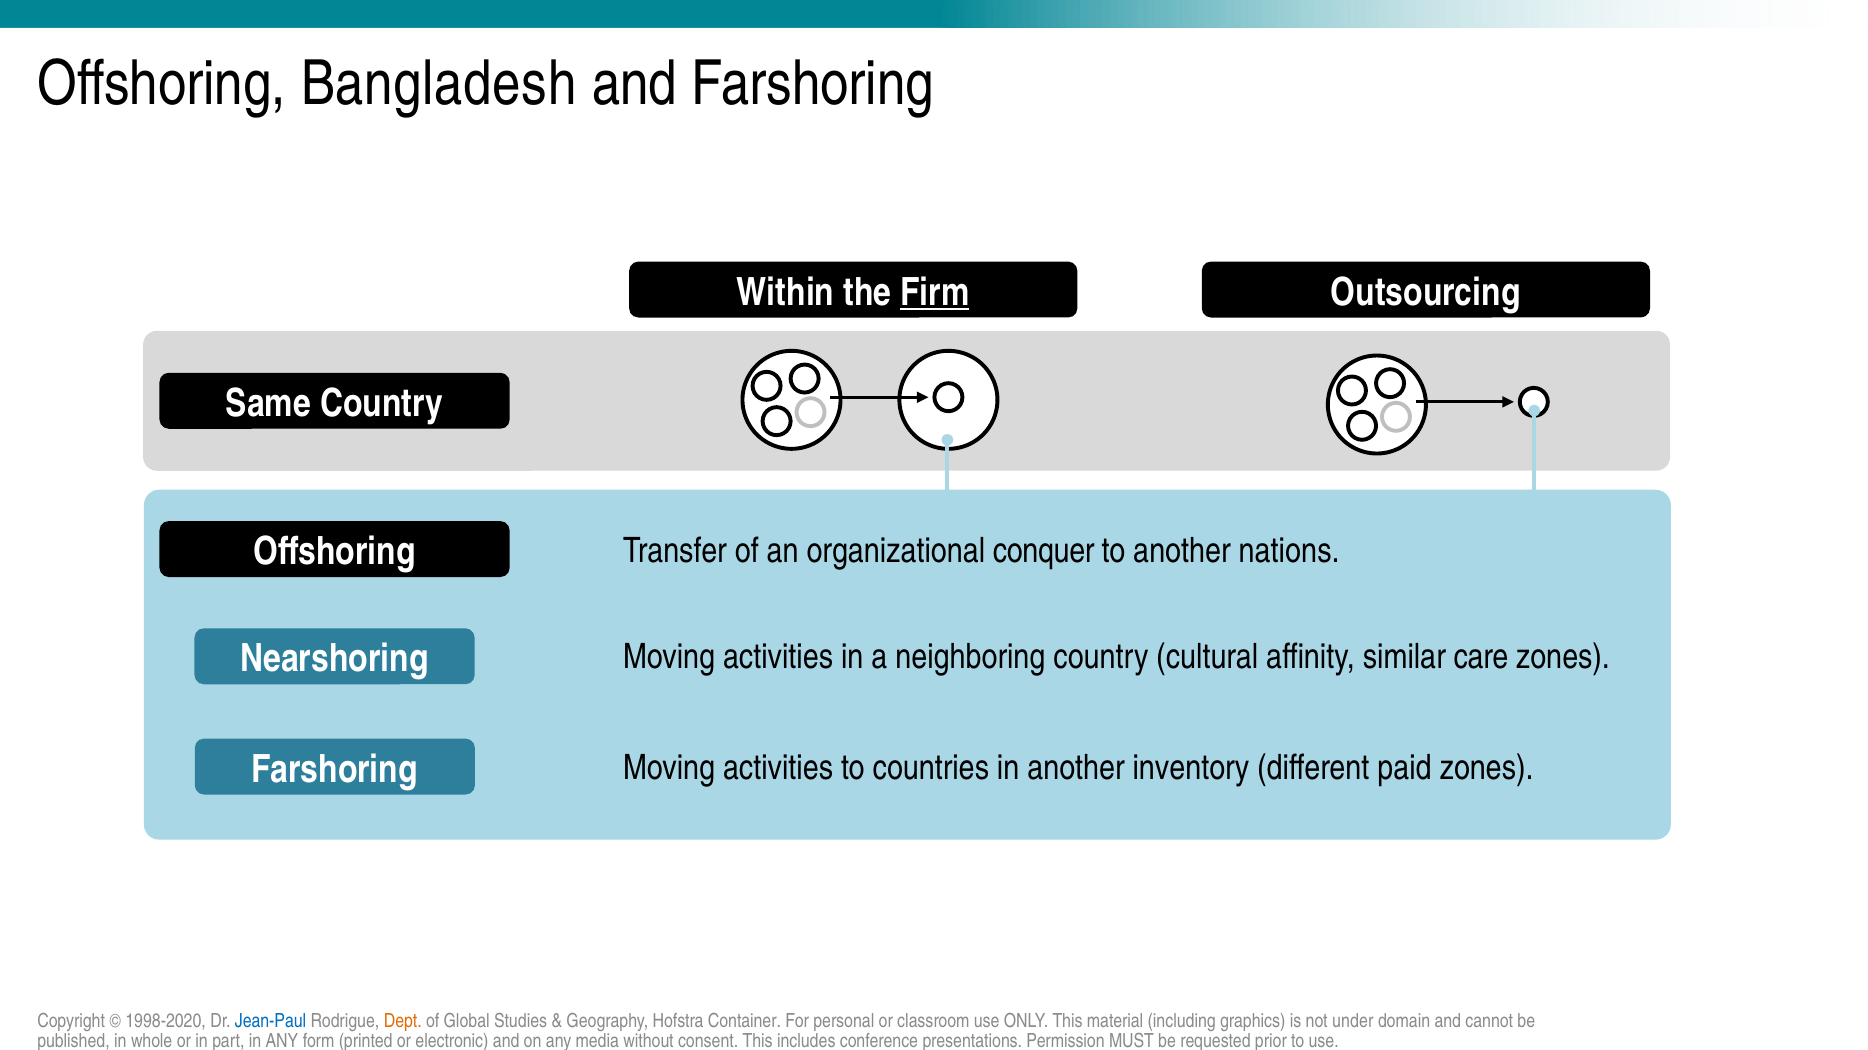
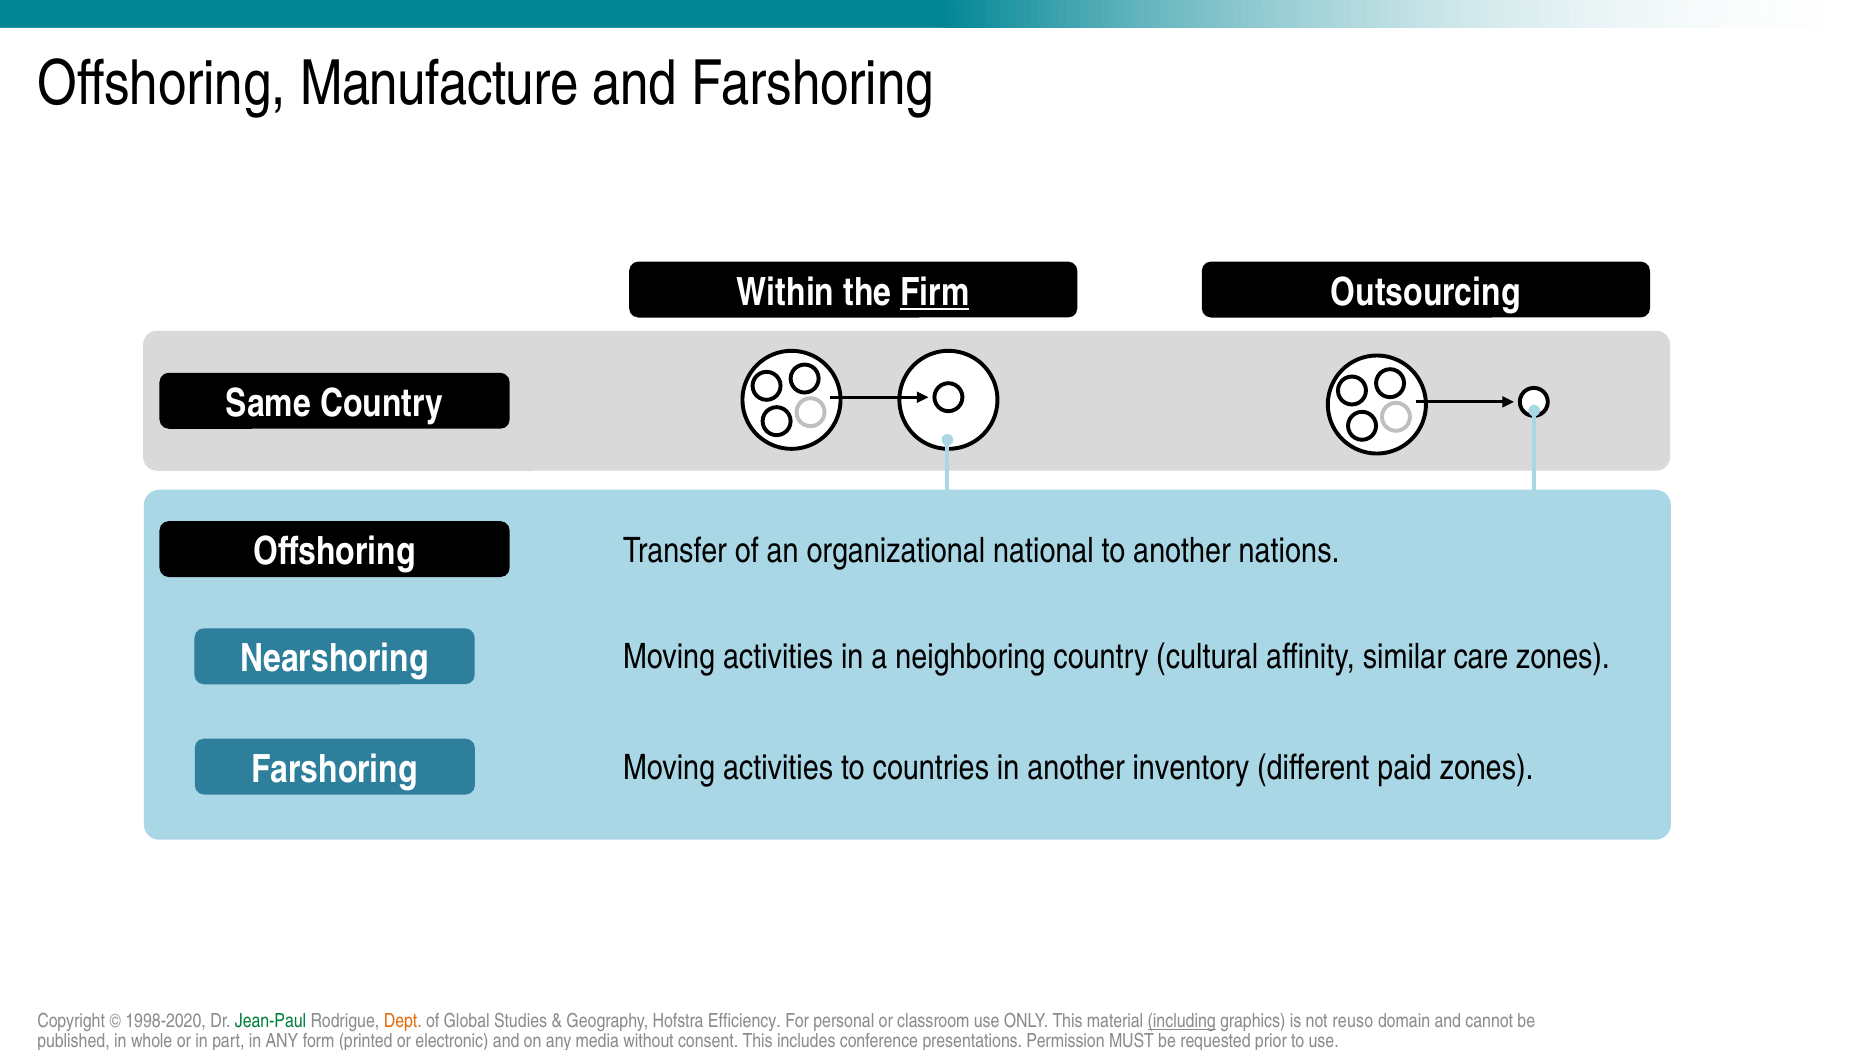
Bangladesh: Bangladesh -> Manufacture (439, 84)
conquer: conquer -> national (1044, 551)
Jean-Paul colour: blue -> green (271, 1022)
Container: Container -> Efficiency (744, 1022)
including underline: none -> present (1182, 1022)
under: under -> reuso (1353, 1022)
